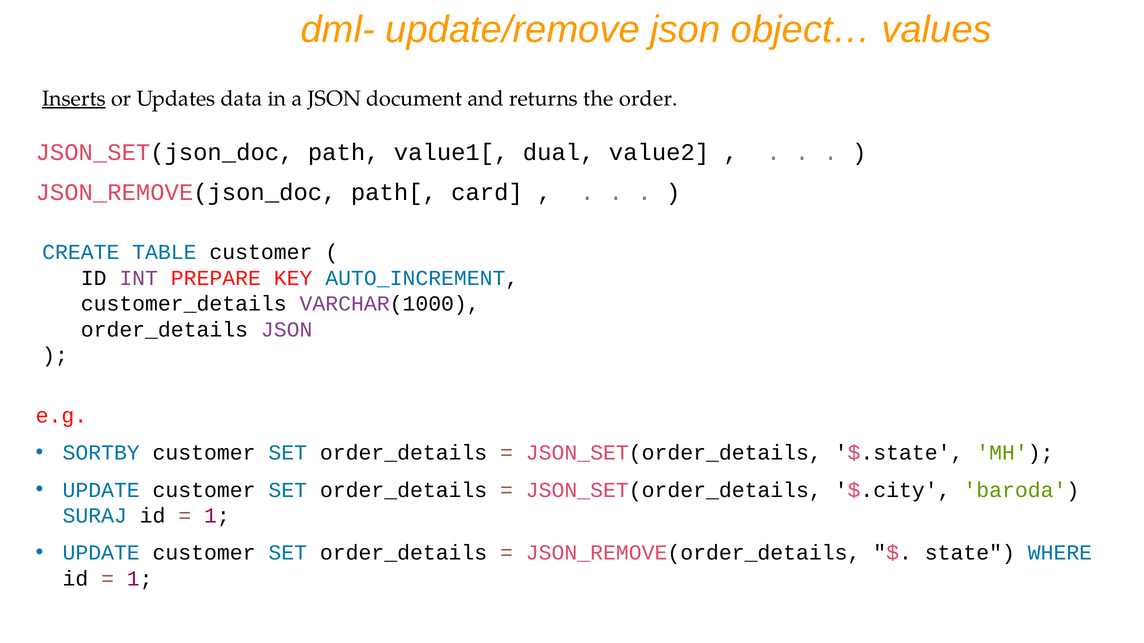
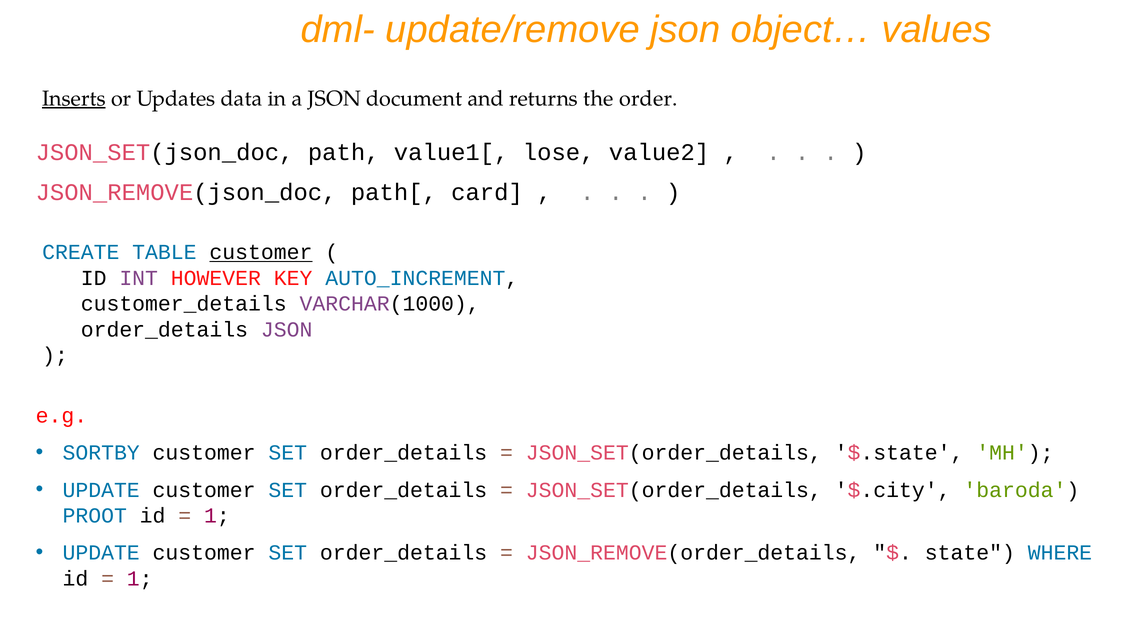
dual: dual -> lose (559, 153)
customer underline: none -> present (261, 252)
PREPARE: PREPARE -> HOWEVER (216, 278)
SURAJ: SURAJ -> PROOT (95, 516)
